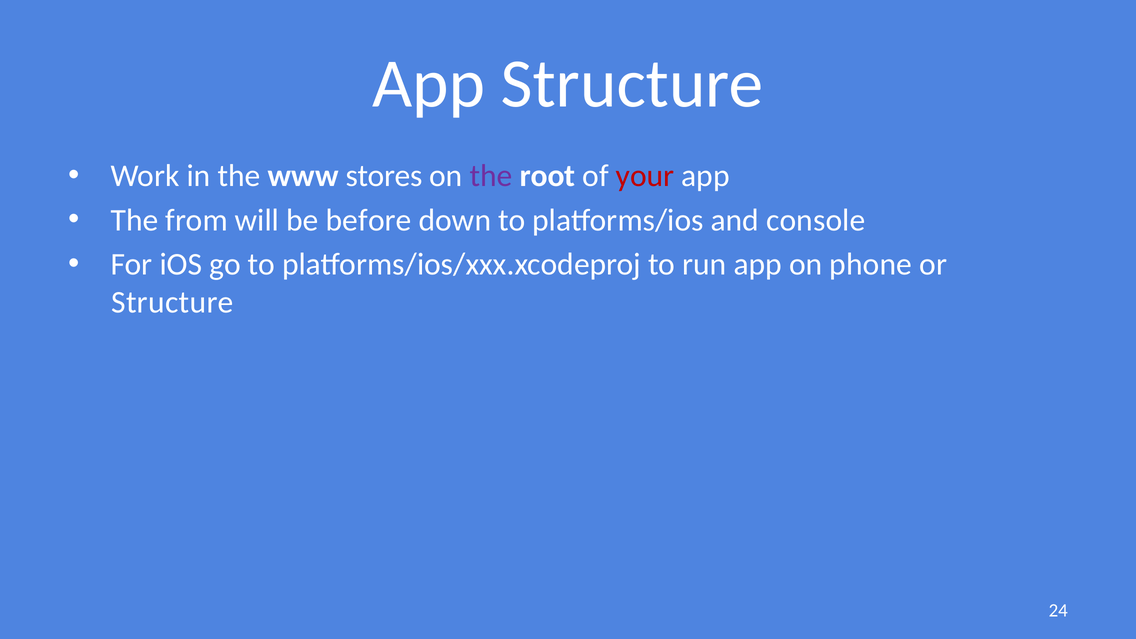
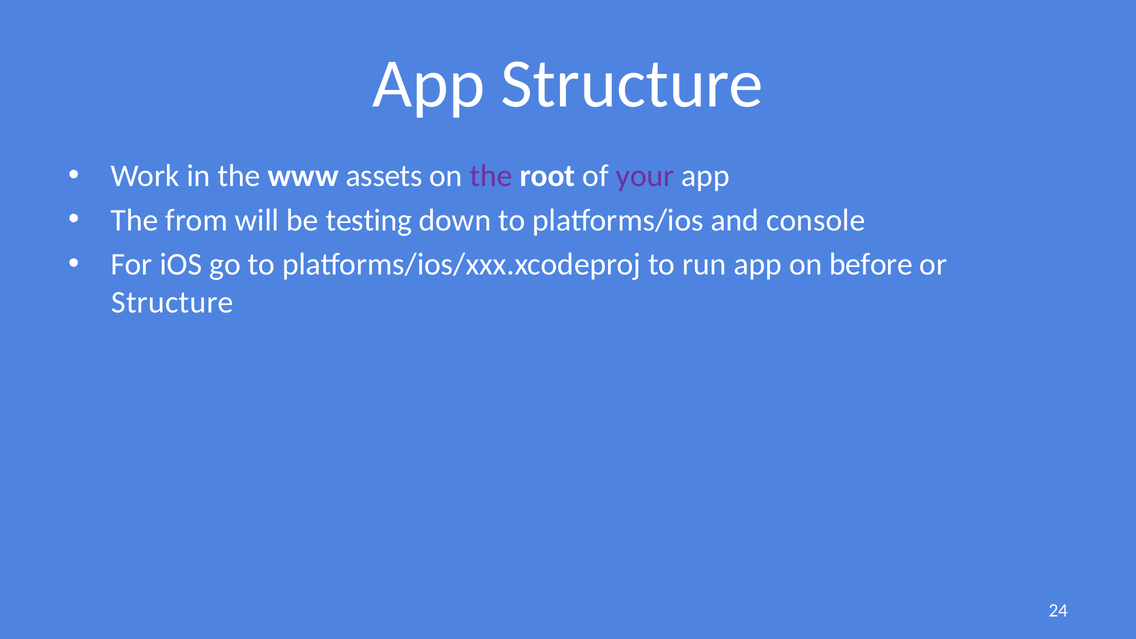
stores: stores -> assets (384, 176)
your colour: red -> purple (645, 176)
before: before -> testing (369, 220)
phone: phone -> before (871, 264)
